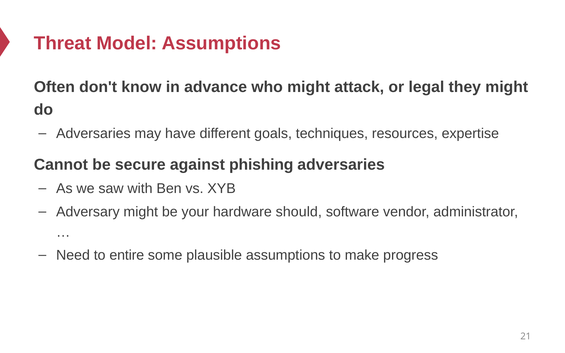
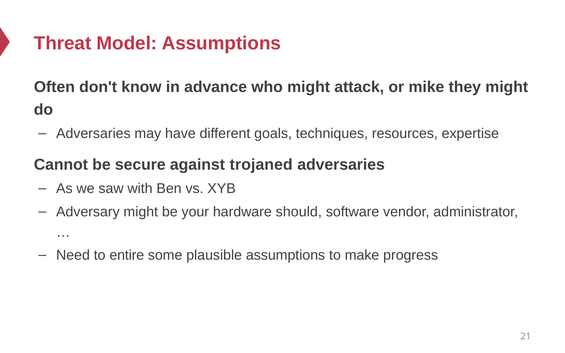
legal: legal -> mike (426, 87)
phishing: phishing -> trojaned (261, 165)
